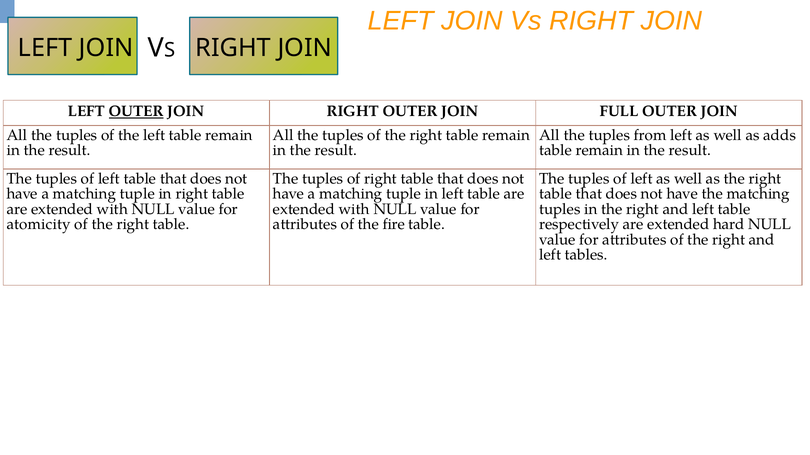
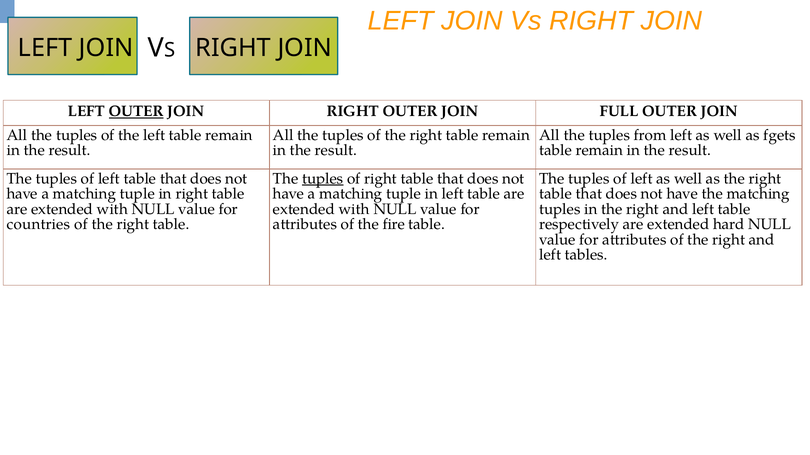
adds: adds -> fgets (780, 135)
tuples underline: none -> present (323, 179)
atomicity: atomicity -> countries (39, 225)
